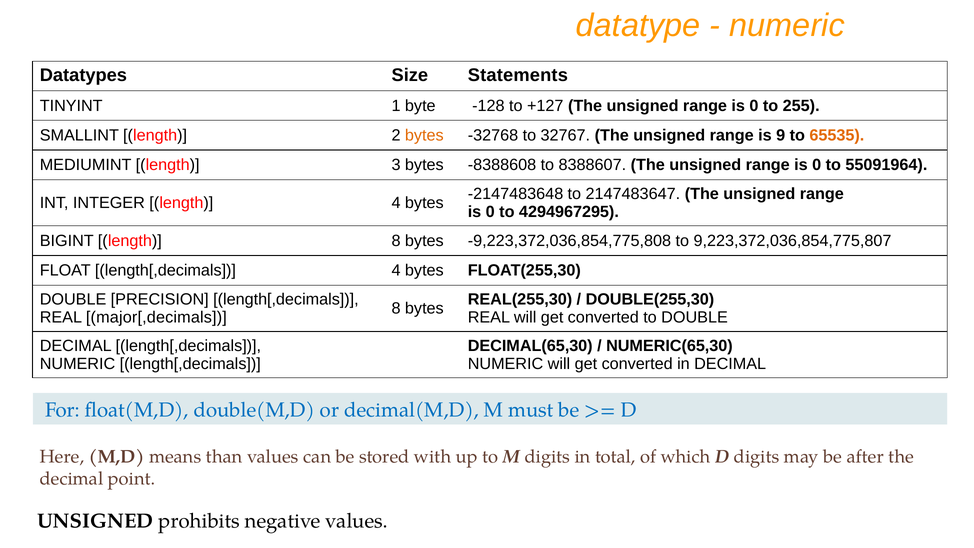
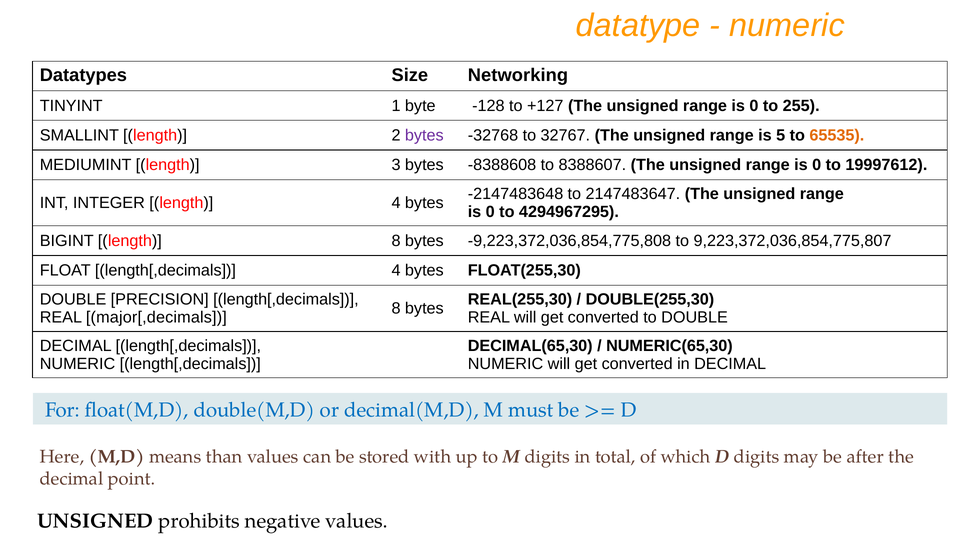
Statements: Statements -> Networking (518, 75)
bytes colour: orange -> purple (424, 135)
9: 9 -> 5 (781, 135)
55091964: 55091964 -> 19997612 (886, 165)
